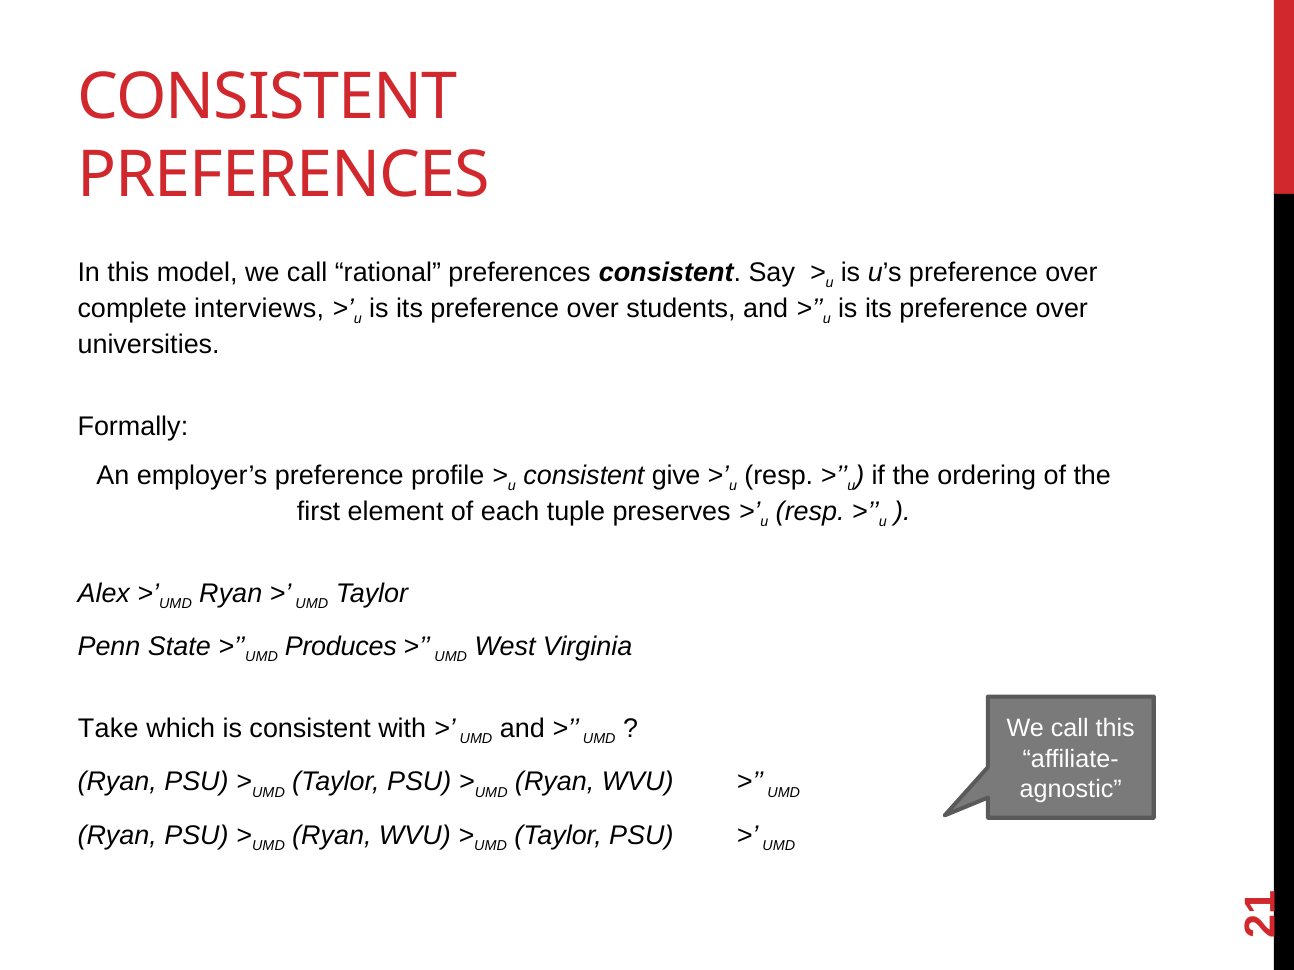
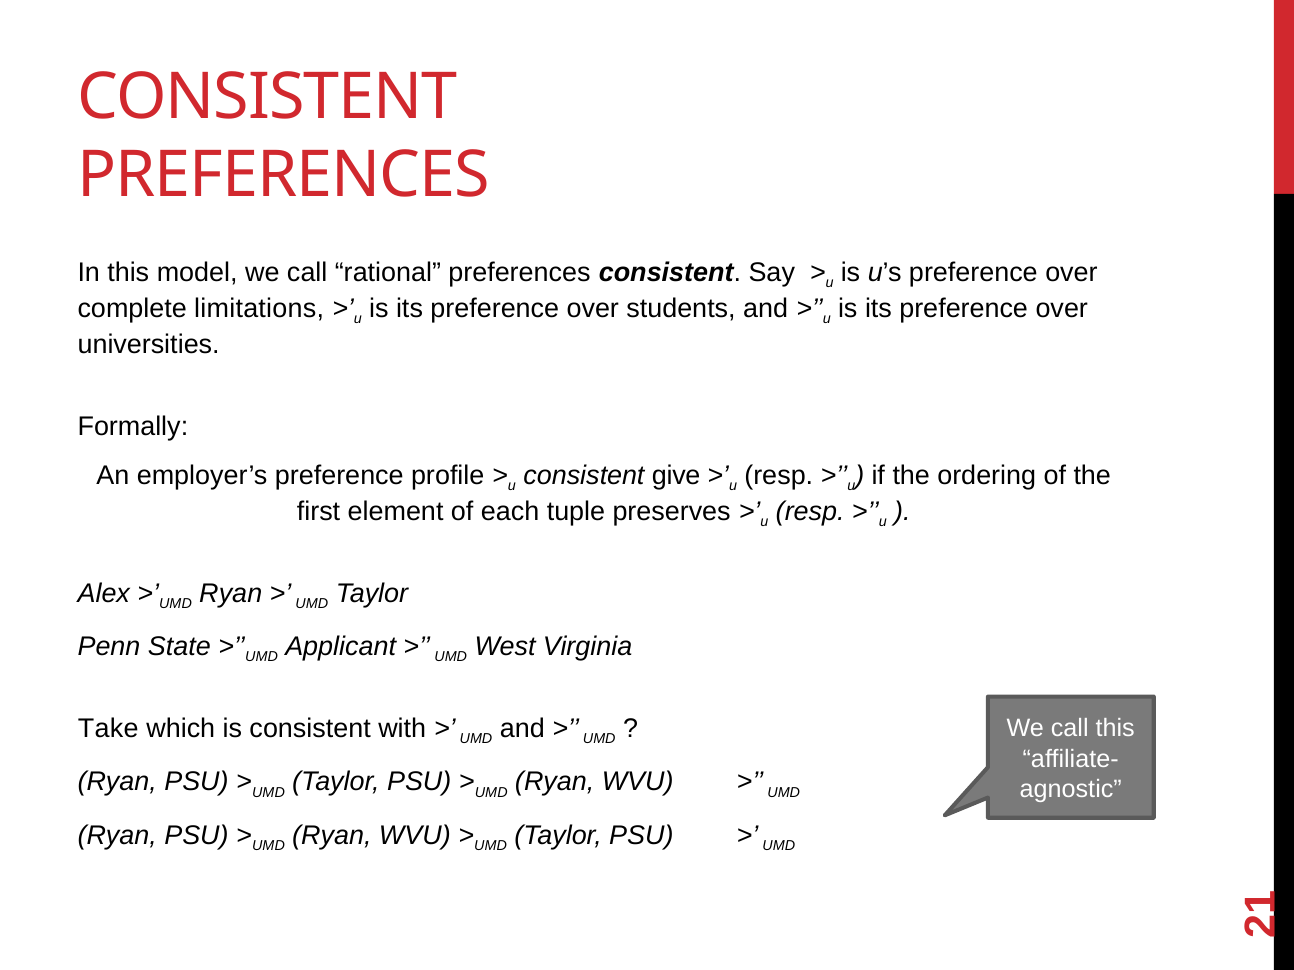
interviews: interviews -> limitations (259, 308)
Produces: Produces -> Applicant (341, 647)
